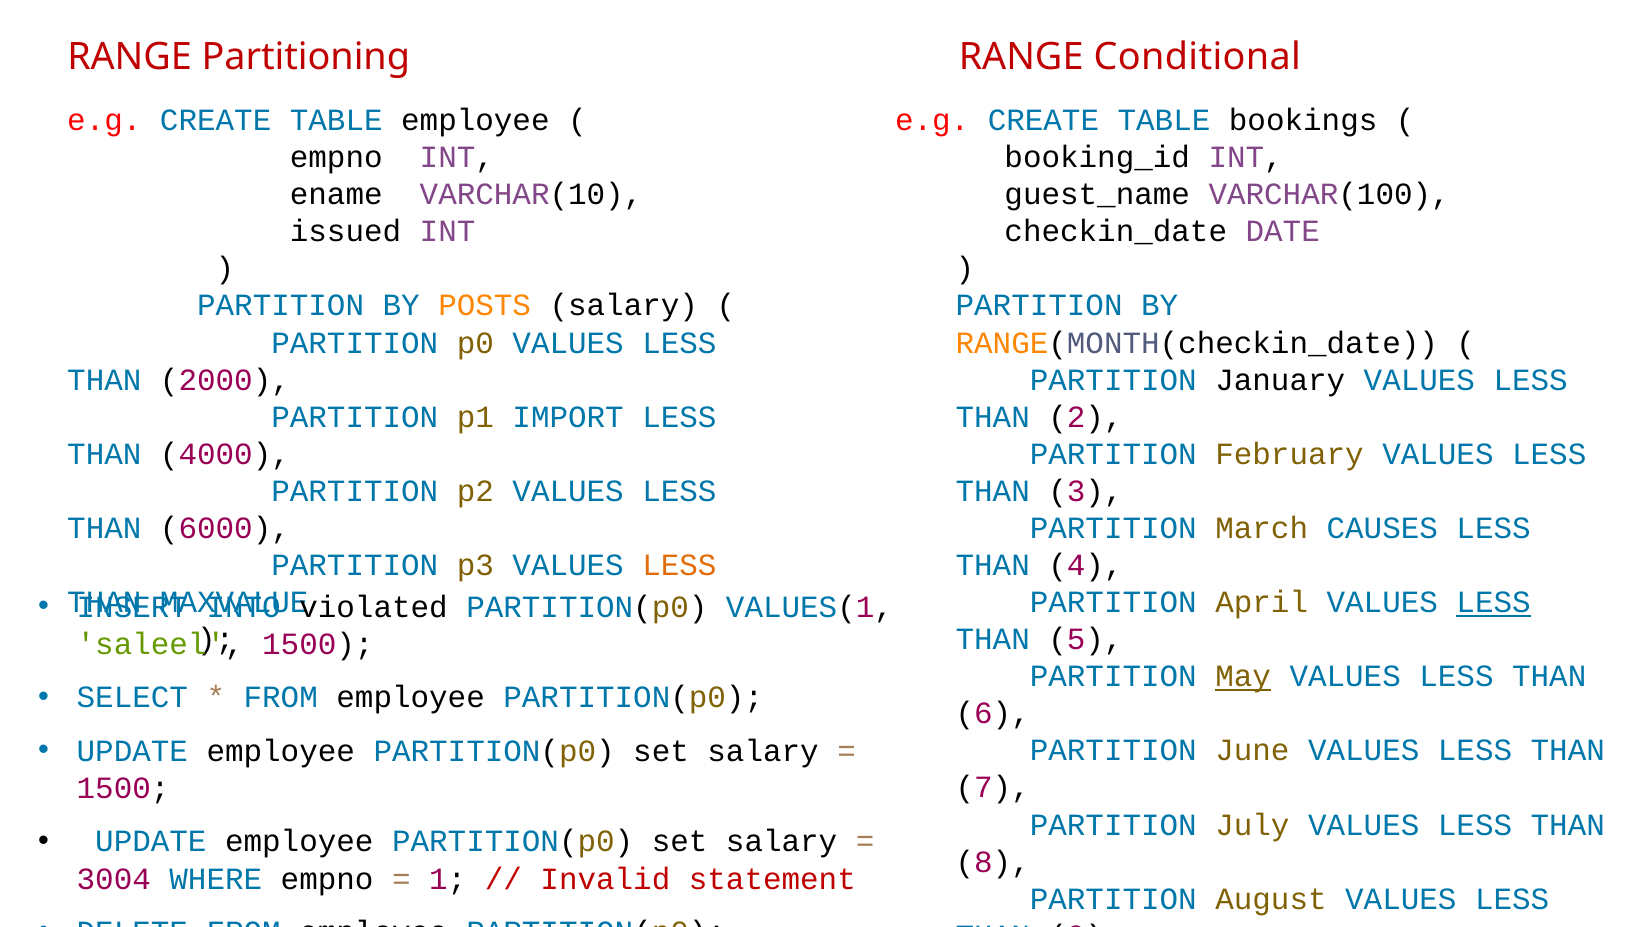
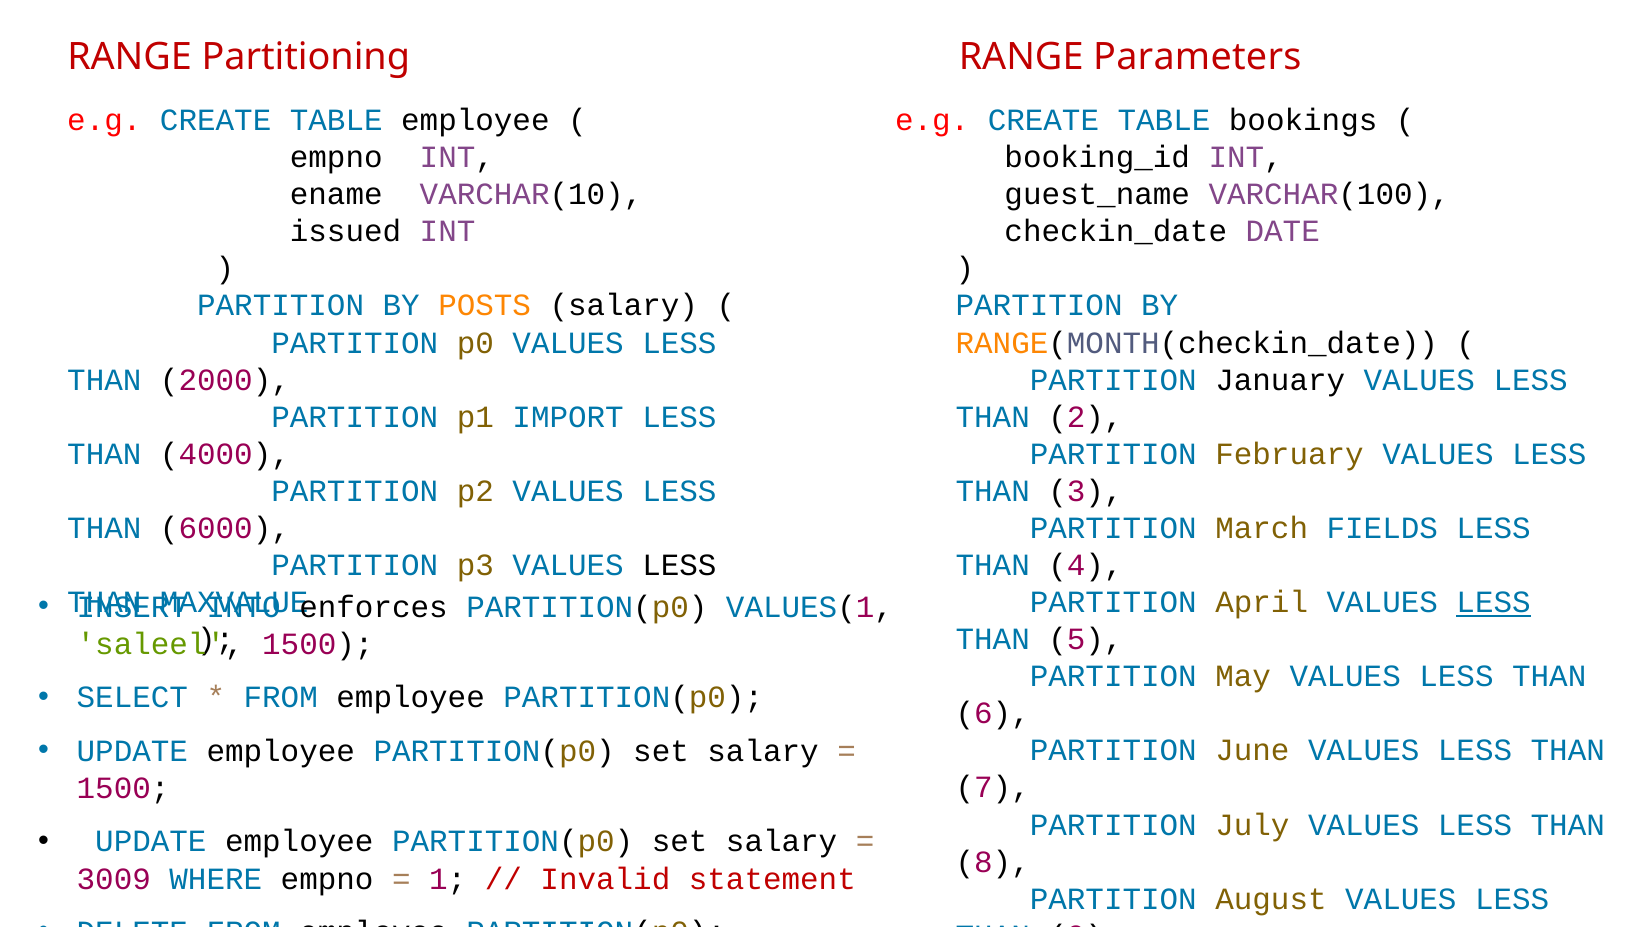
Conditional: Conditional -> Parameters (1197, 57)
CAUSES: CAUSES -> FIELDS (1382, 529)
LESS colour: orange -> black (679, 566)
violated: violated -> enforces (374, 607)
May underline: present -> none (1243, 677)
3004: 3004 -> 3009 (114, 879)
